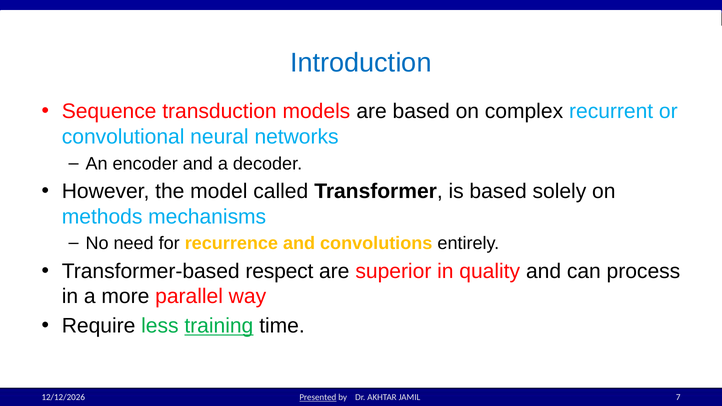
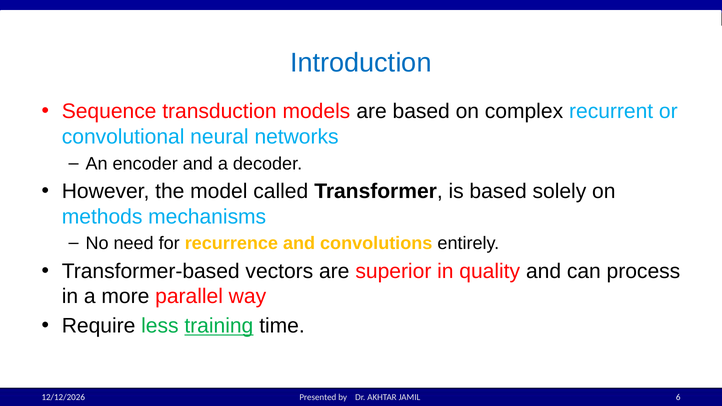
respect: respect -> vectors (279, 271)
Presented underline: present -> none (318, 398)
7: 7 -> 6 (678, 398)
